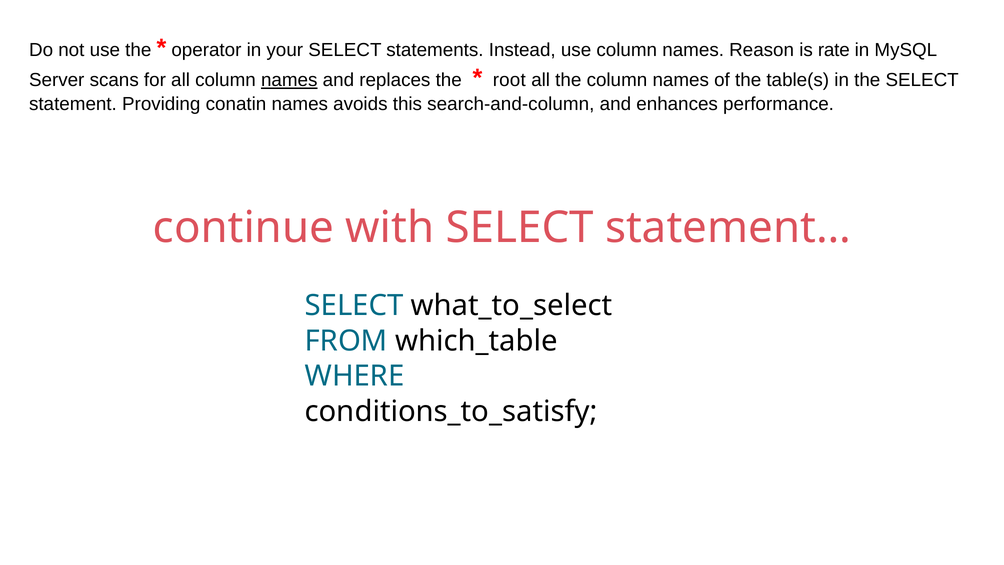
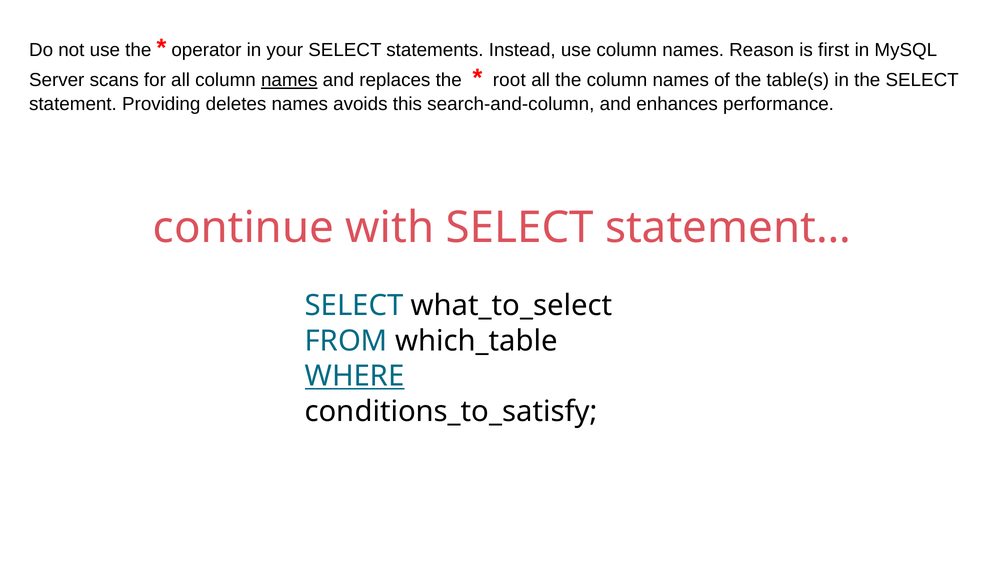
rate: rate -> first (834, 50)
conatin: conatin -> deletes (236, 104)
WHERE underline: none -> present (355, 376)
